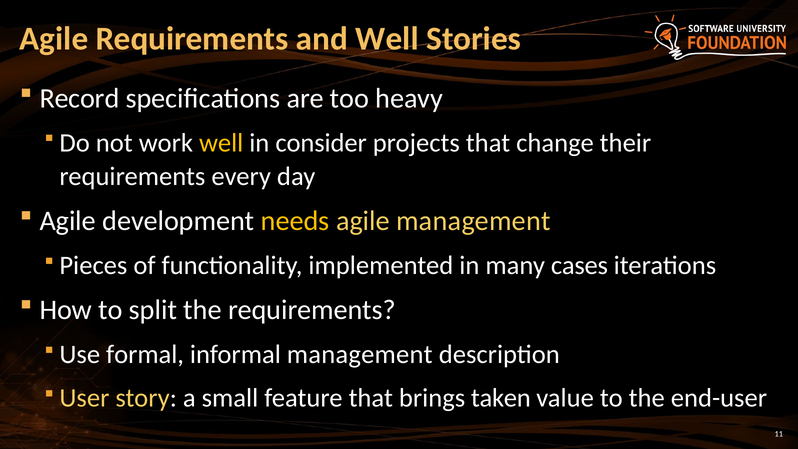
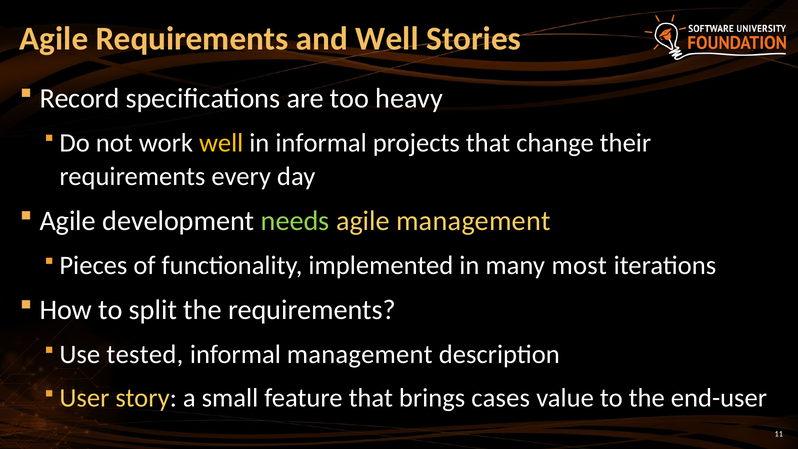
in consider: consider -> informal (321, 143)
needs colour: yellow -> light green (295, 221)
cases: cases -> most (579, 265)
formal: formal -> tested (145, 354)
taken: taken -> cases (501, 398)
